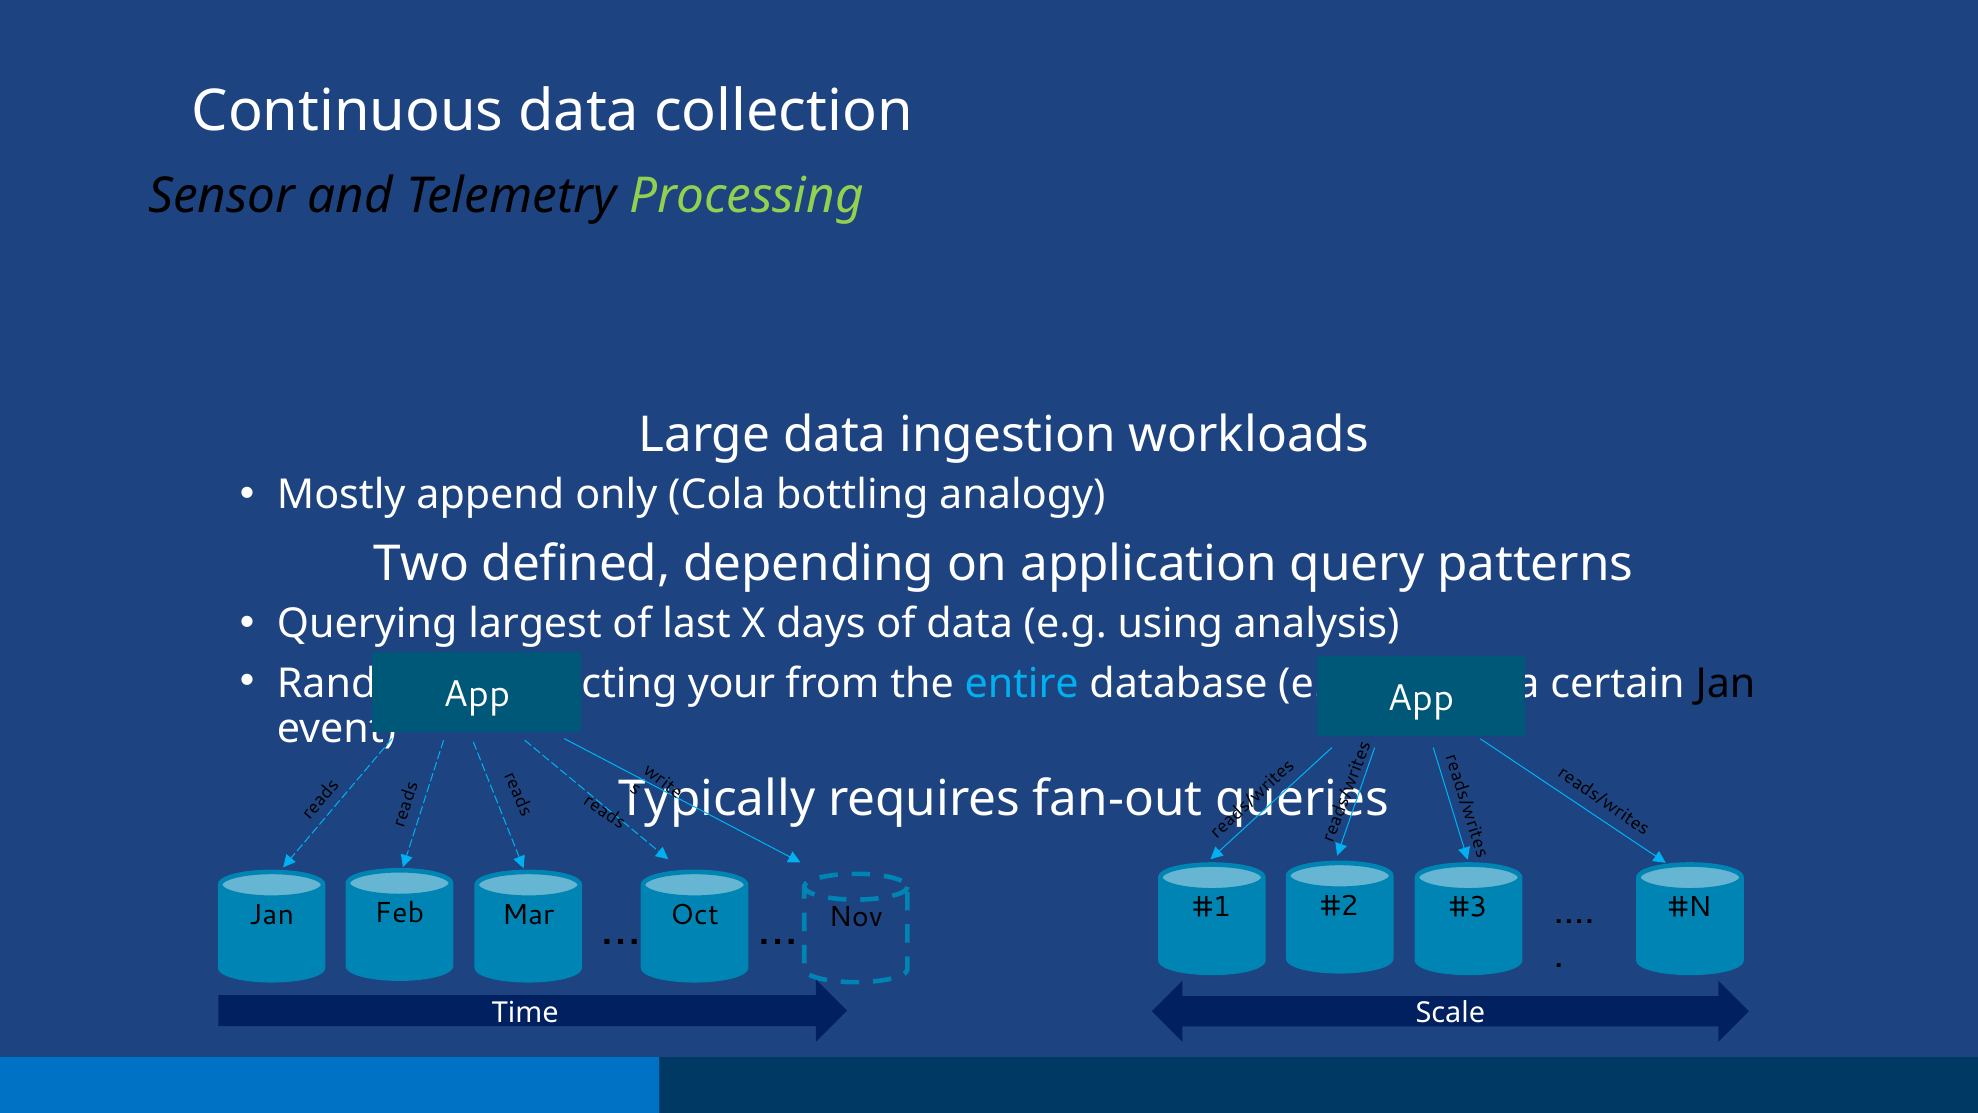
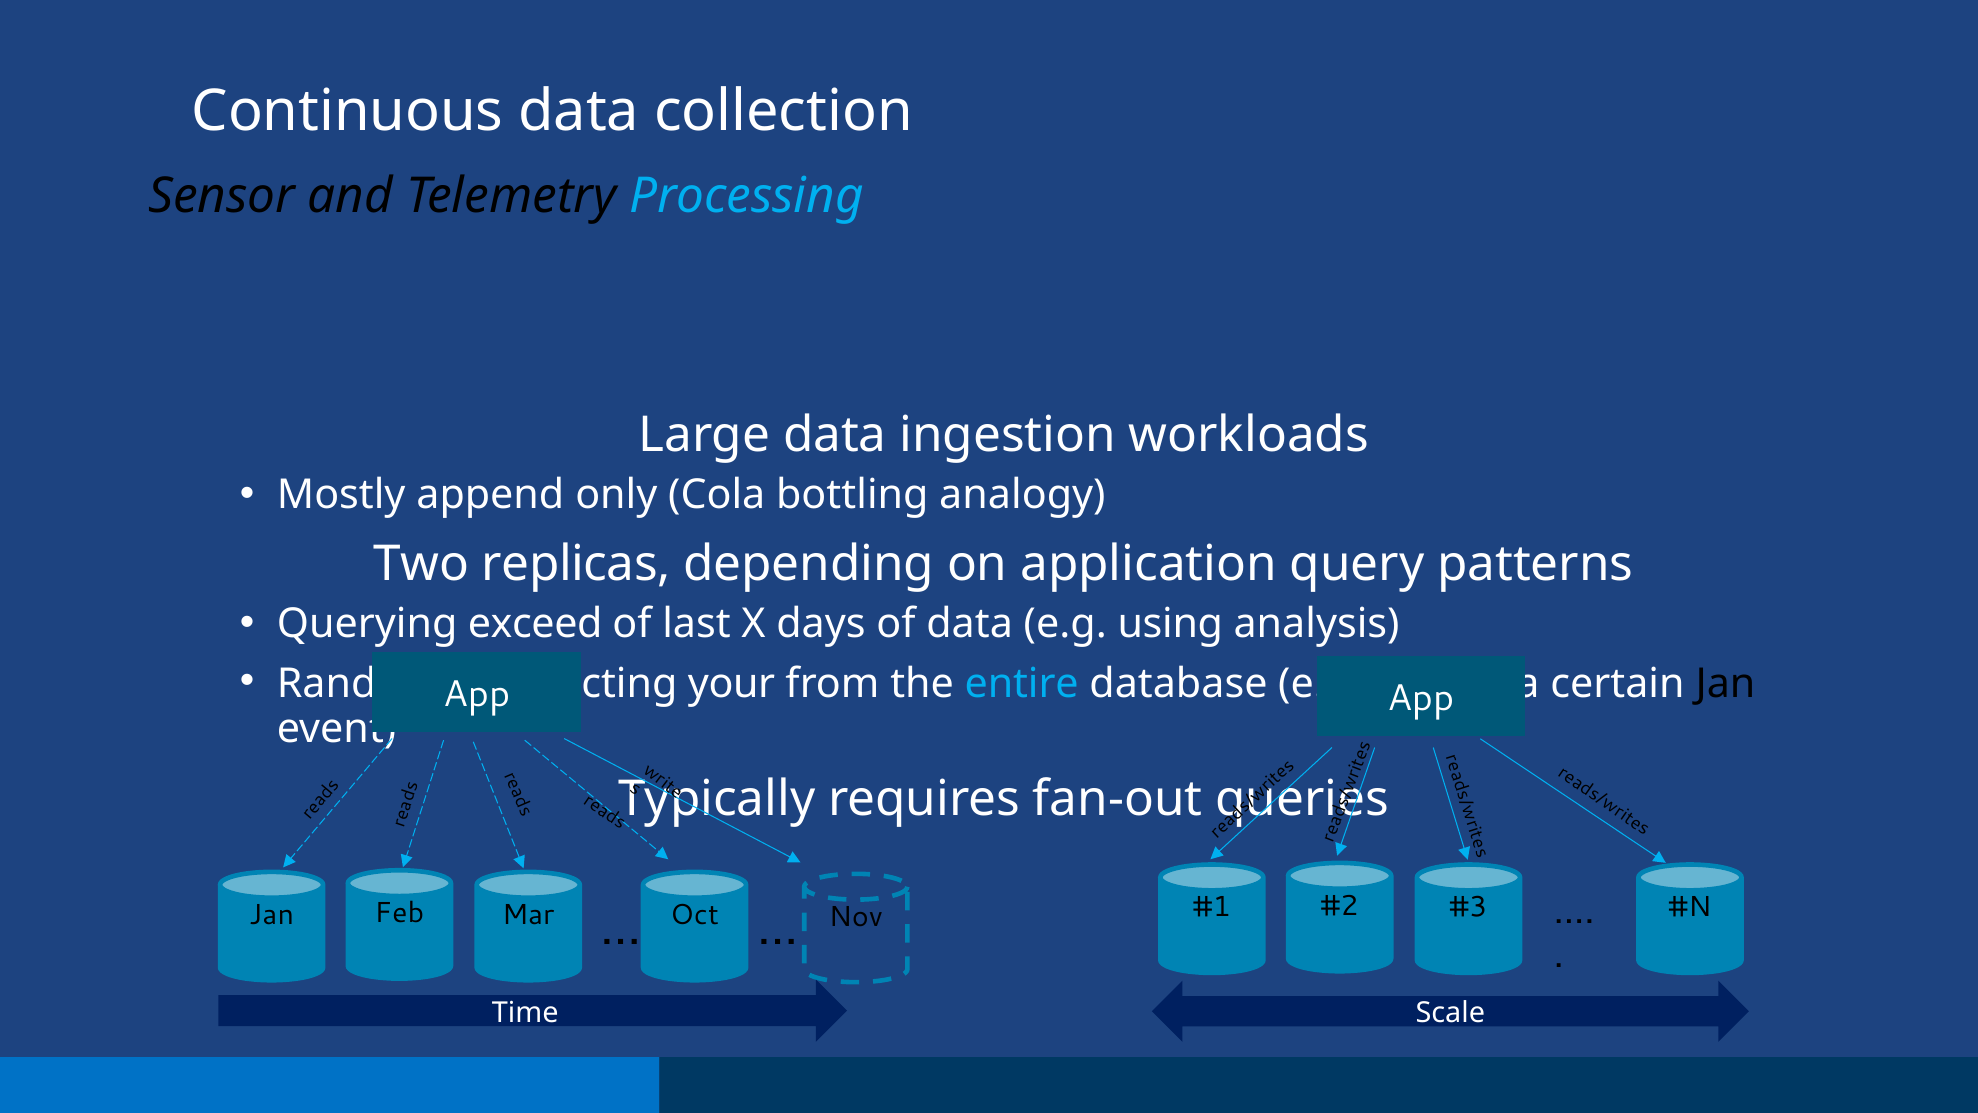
Processing colour: light green -> light blue (747, 196)
defined: defined -> replicas (576, 564)
largest: largest -> exceed (535, 624)
